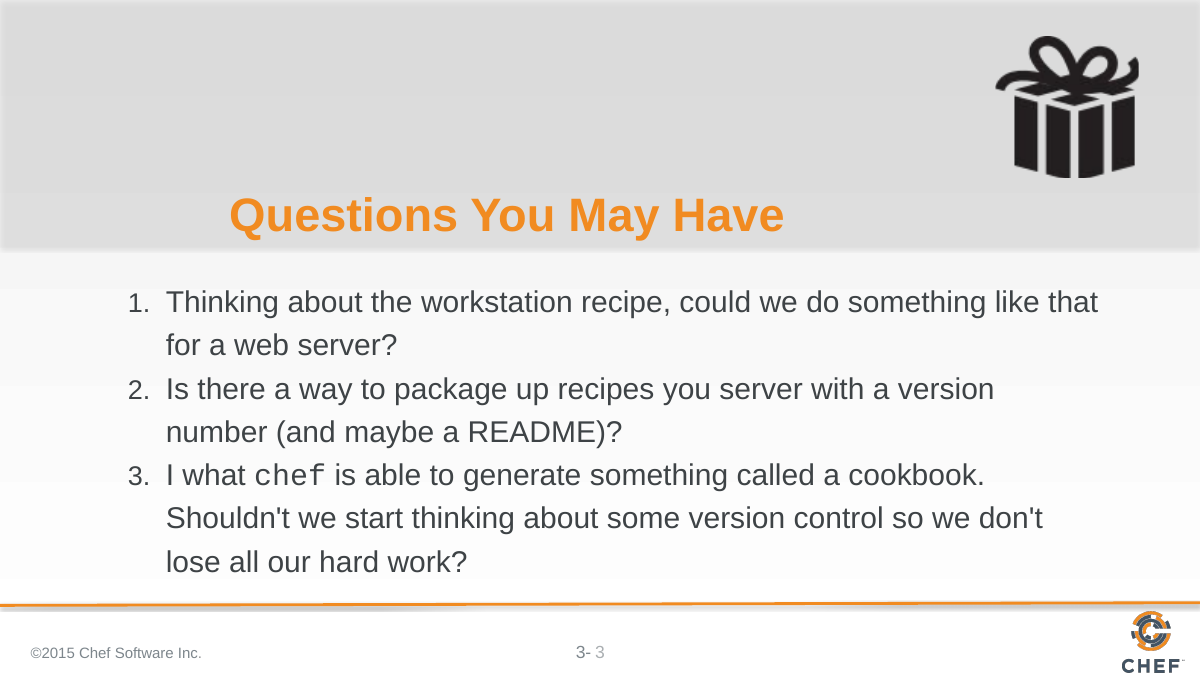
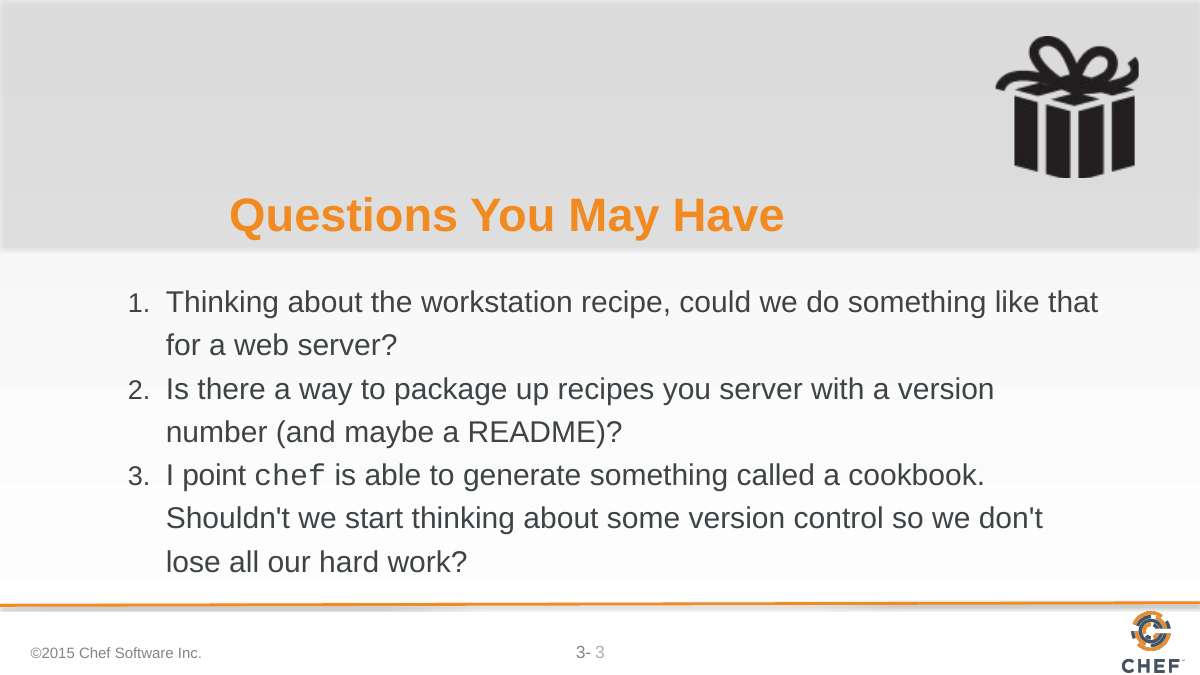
what: what -> point (214, 476)
